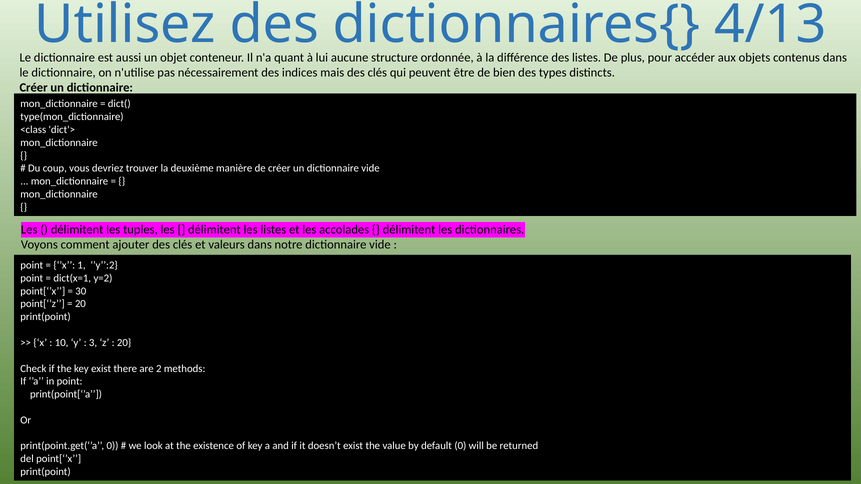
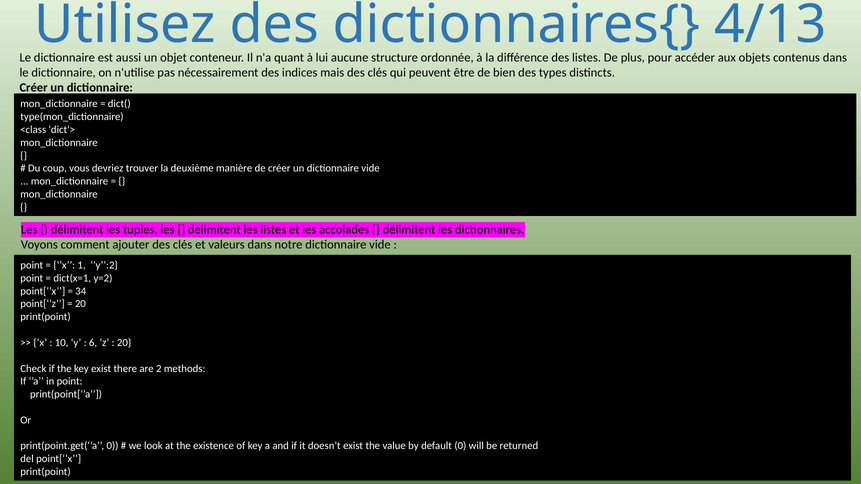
30: 30 -> 34 (81, 291)
3: 3 -> 6 (93, 343)
